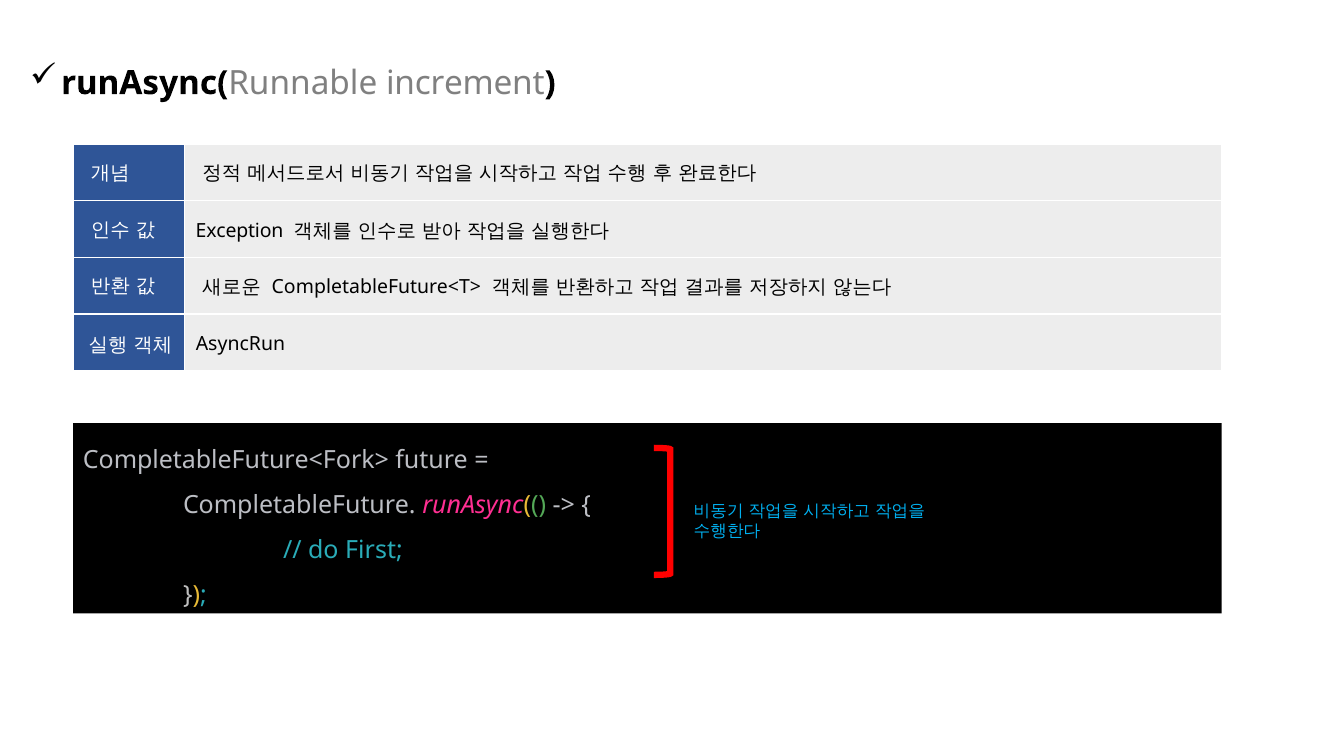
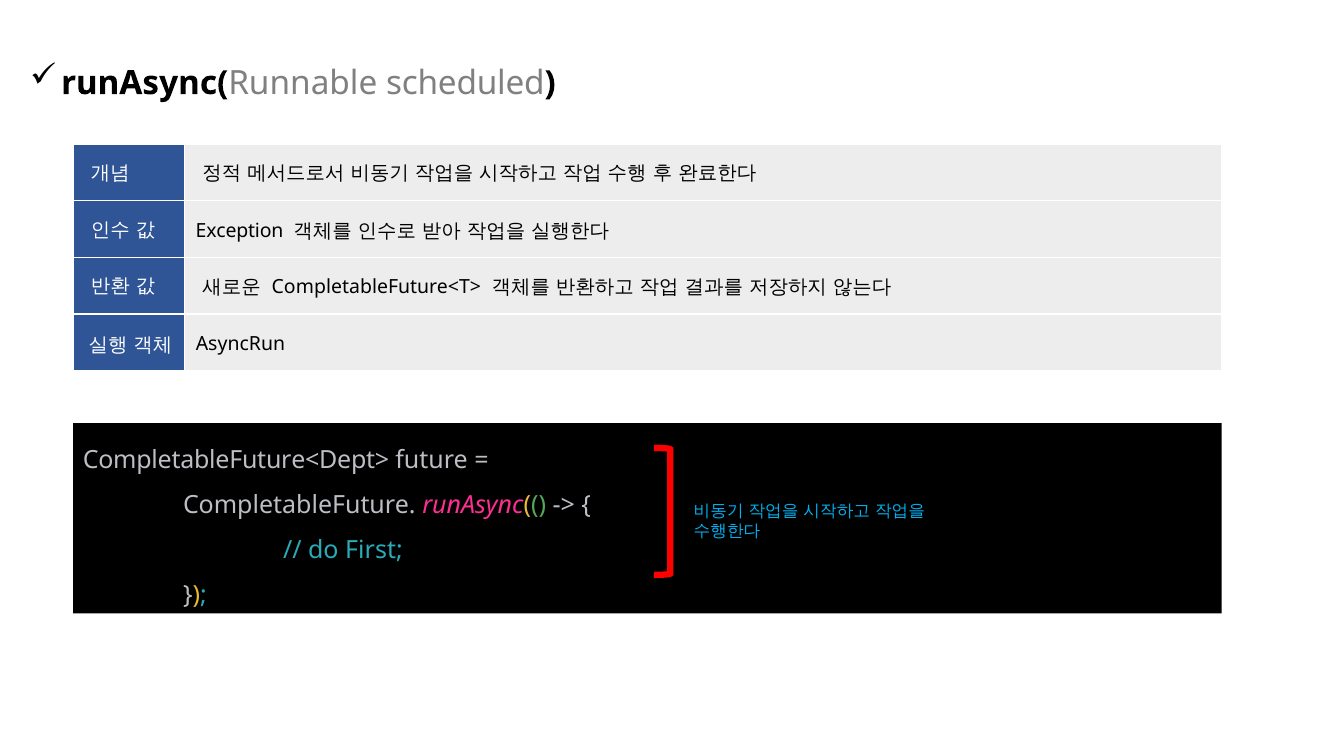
increment: increment -> scheduled (465, 83)
CompletableFuture<Fork>: CompletableFuture<Fork> -> CompletableFuture<Dept> (236, 460)
